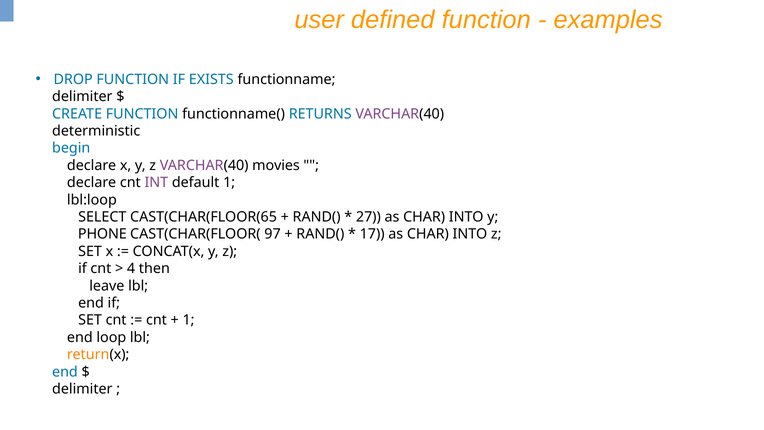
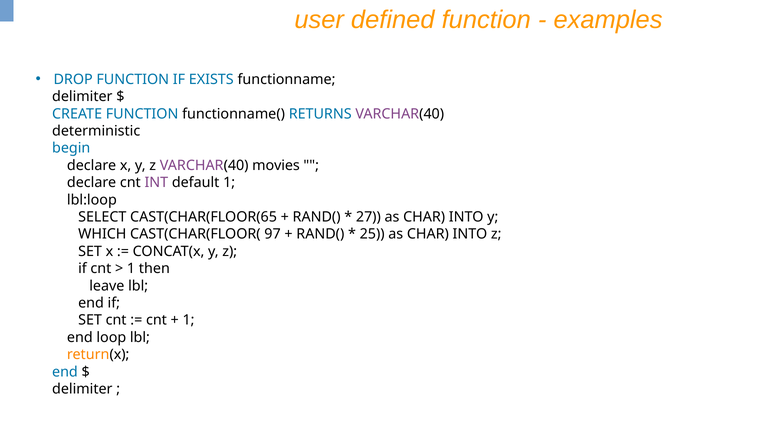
PHONE: PHONE -> WHICH (102, 234)
17: 17 -> 25 (372, 234)
4: 4 -> 1 (131, 268)
